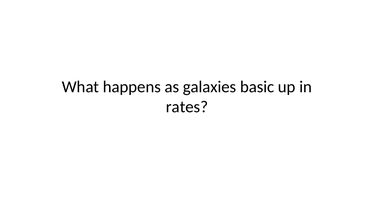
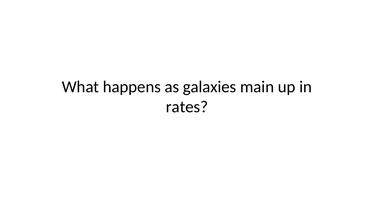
basic: basic -> main (257, 87)
